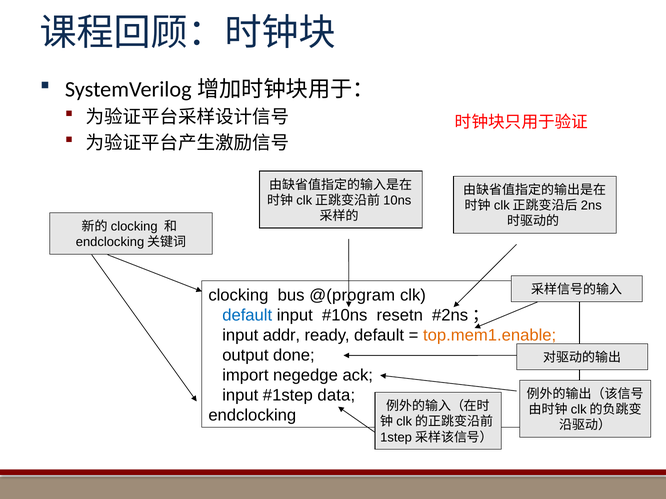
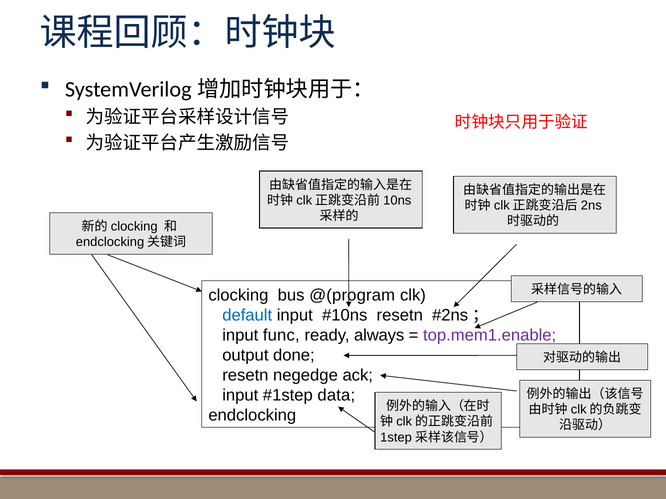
addr: addr -> func (281, 336)
ready default: default -> always (379, 336)
top.mem1.enable colour: orange -> purple (490, 336)
import: import -> resetn (245, 376)
